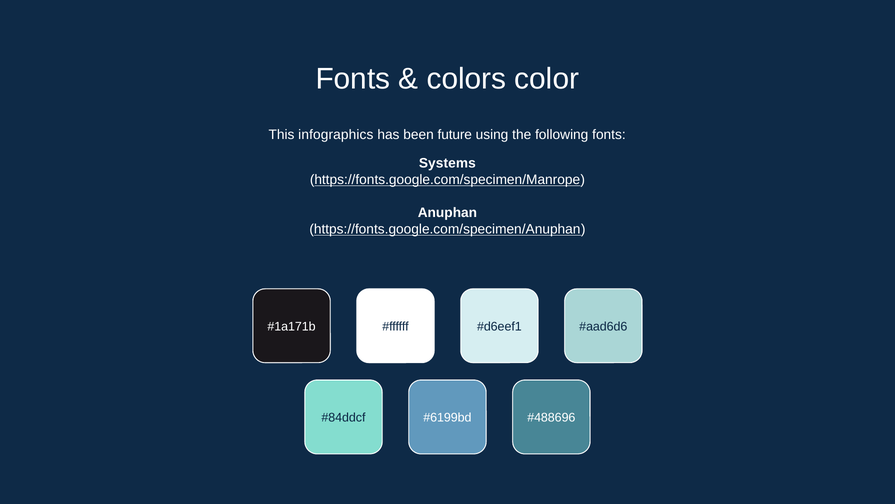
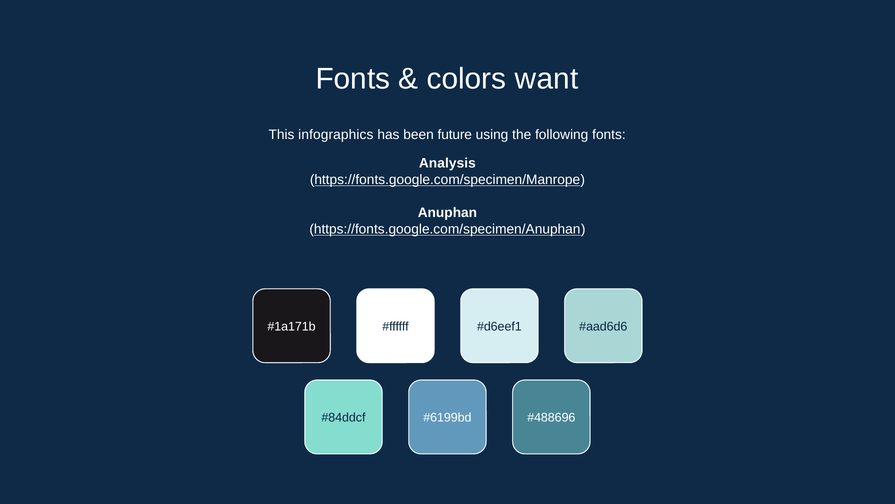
color: color -> want (547, 79)
Systems: Systems -> Analysis (447, 163)
